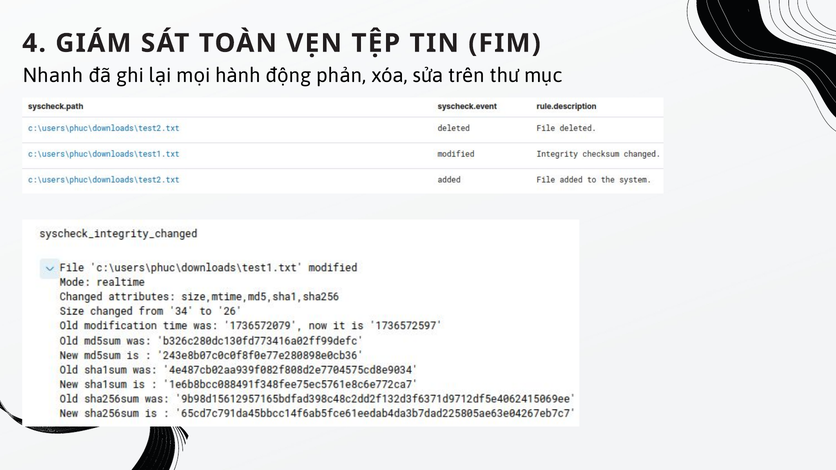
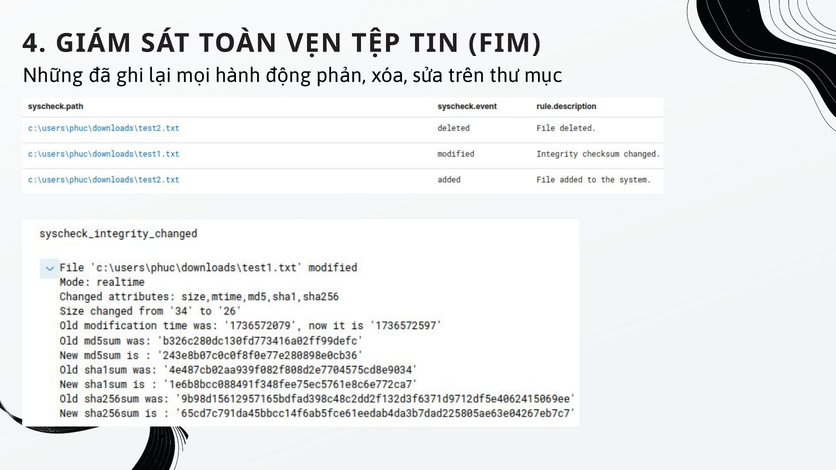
Nhanh: Nhanh -> Những (53, 76)
